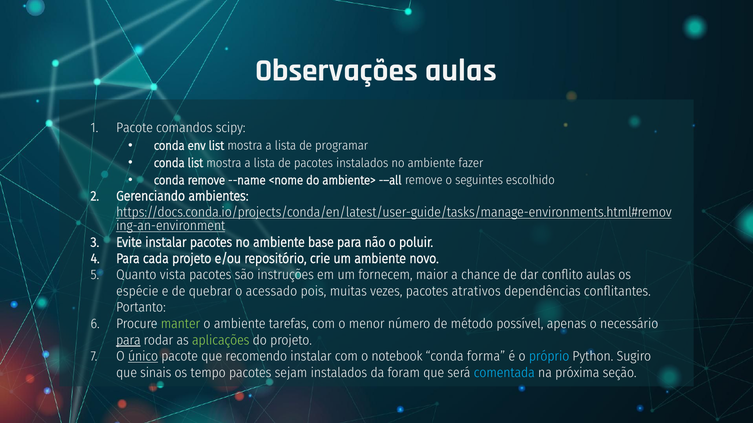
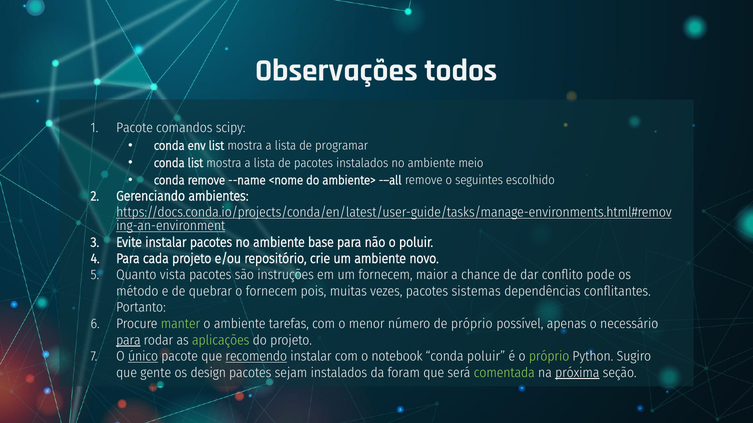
Observações aulas: aulas -> todos (461, 71)
fazer: fazer -> meio (471, 163)
conflito aulas: aulas -> pode (601, 275)
espécie: espécie -> método (137, 292)
o acessado: acessado -> fornecem (272, 292)
atrativos: atrativos -> sistemas (476, 292)
de método: método -> próprio (472, 324)
recomendo underline: none -> present (256, 357)
conda forma: forma -> poluir (486, 357)
próprio colour: light blue -> light green (549, 357)
sinais: sinais -> gente (156, 373)
tempo: tempo -> design (208, 373)
comentada colour: light blue -> light green (504, 373)
próxima underline: none -> present (577, 373)
